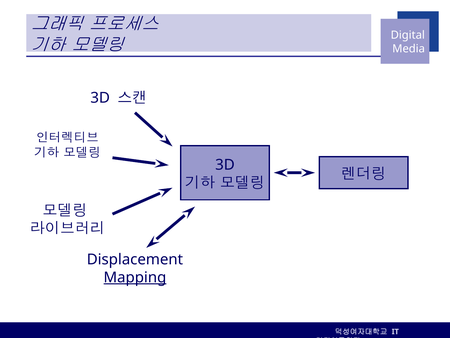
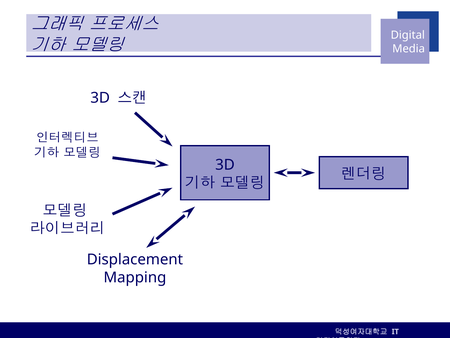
Mapping underline: present -> none (135, 277)
